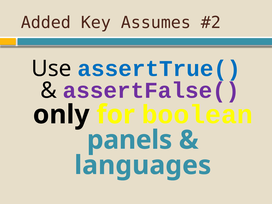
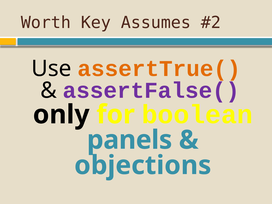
Added: Added -> Worth (46, 23)
assertTrue( colour: blue -> orange (159, 69)
languages: languages -> objections (143, 165)
